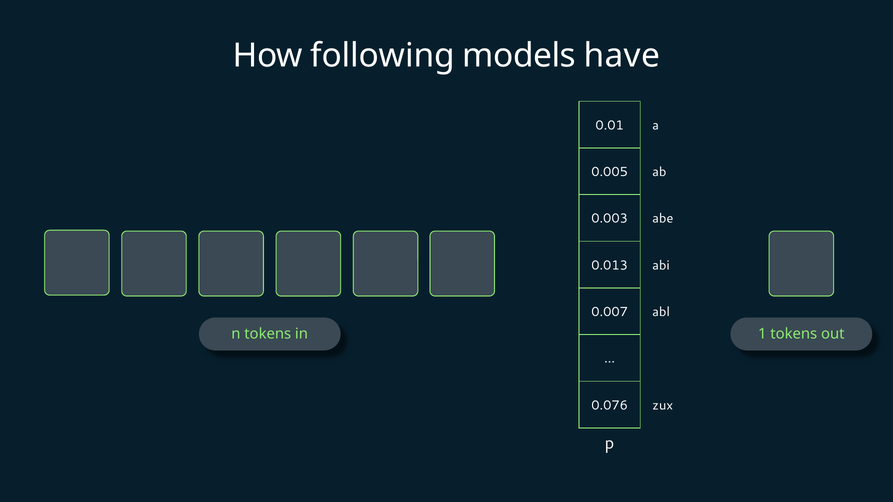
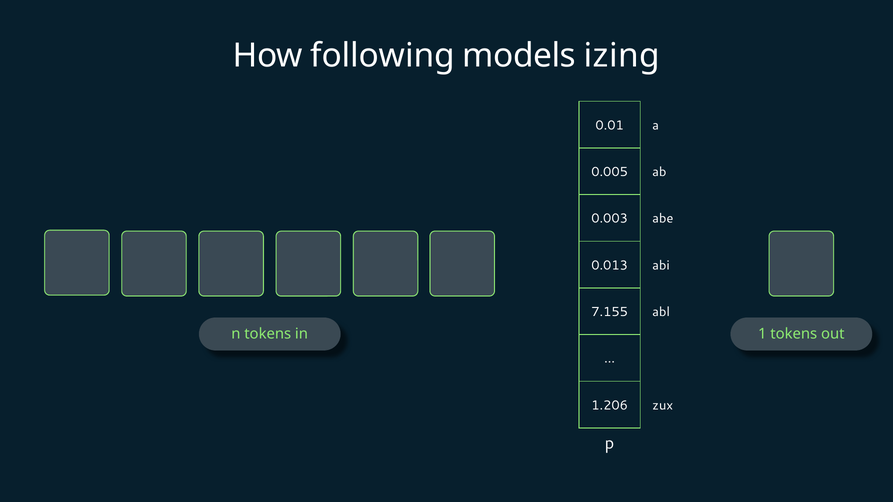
have: have -> izing (622, 56)
0.007: 0.007 -> 7.155 (610, 312)
0.076: 0.076 -> 1.206 (610, 406)
